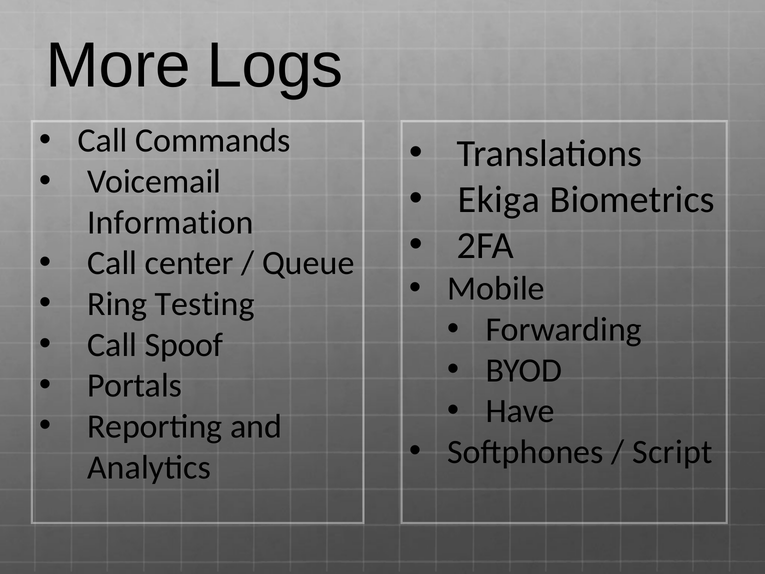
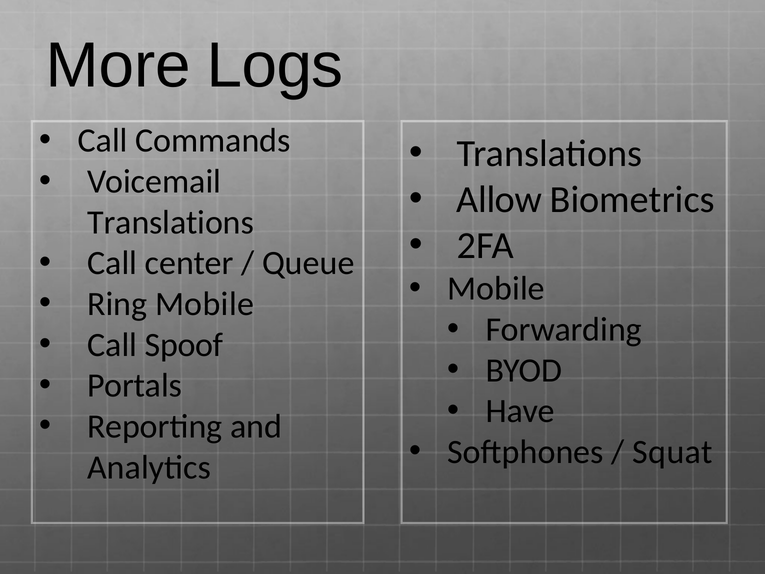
Ekiga: Ekiga -> Allow (499, 200)
Information: Information -> Translations (171, 222)
Ring Testing: Testing -> Mobile (205, 304)
Script: Script -> Squat (673, 452)
